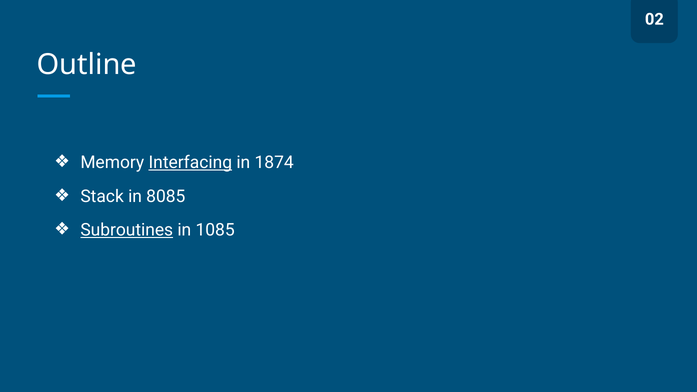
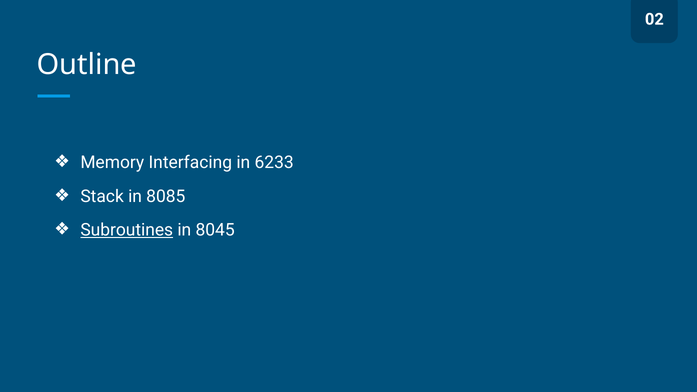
Interfacing underline: present -> none (190, 163)
1874: 1874 -> 6233 (274, 163)
1085: 1085 -> 8045 (215, 230)
